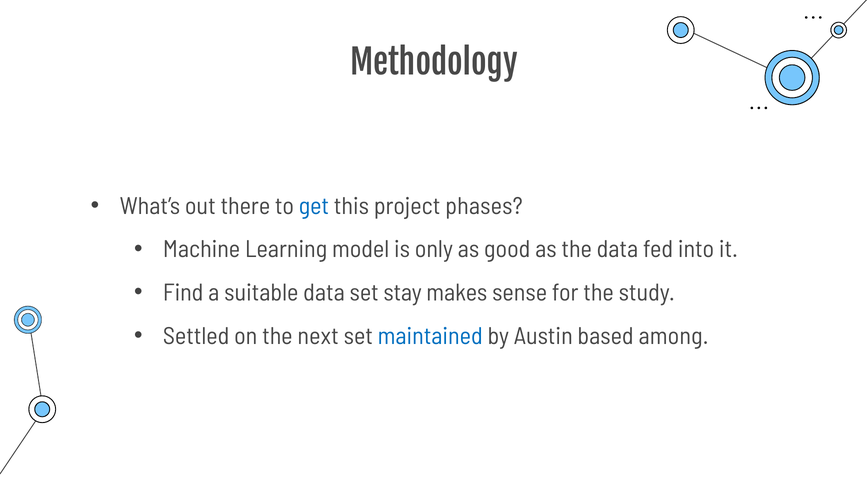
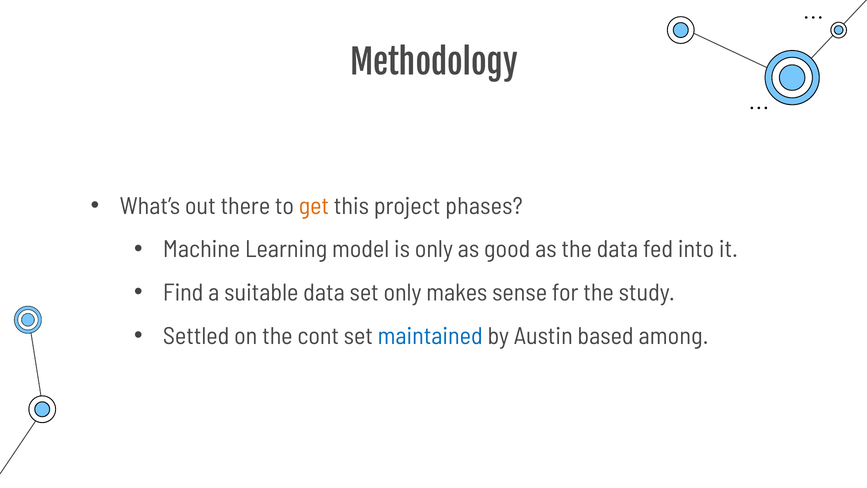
get colour: blue -> orange (314, 206)
set stay: stay -> only (403, 293)
next: next -> cont (318, 336)
